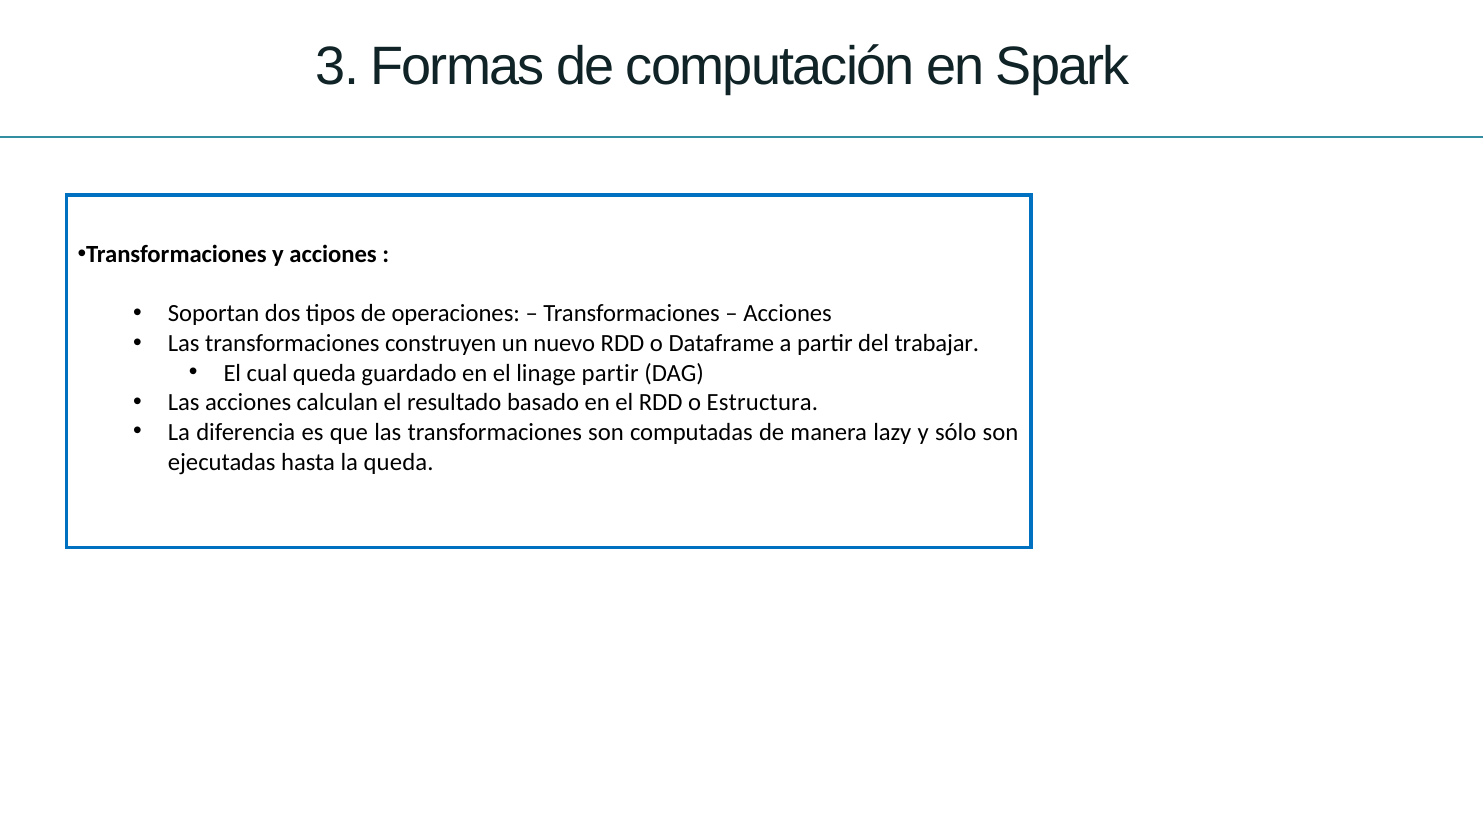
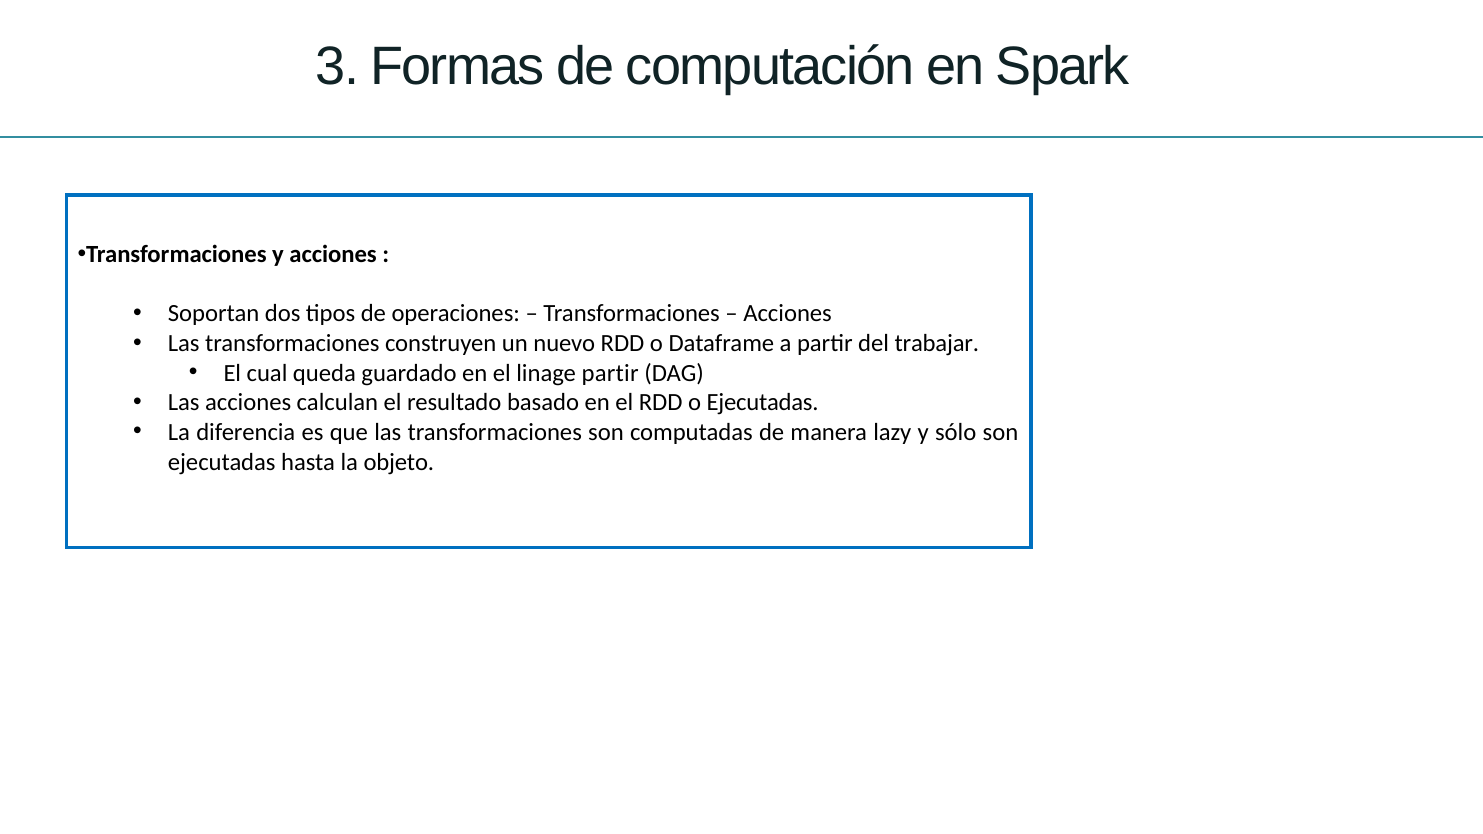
o Estructura: Estructura -> Ejecutadas (763, 403)
la queda: queda -> objeto (399, 462)
